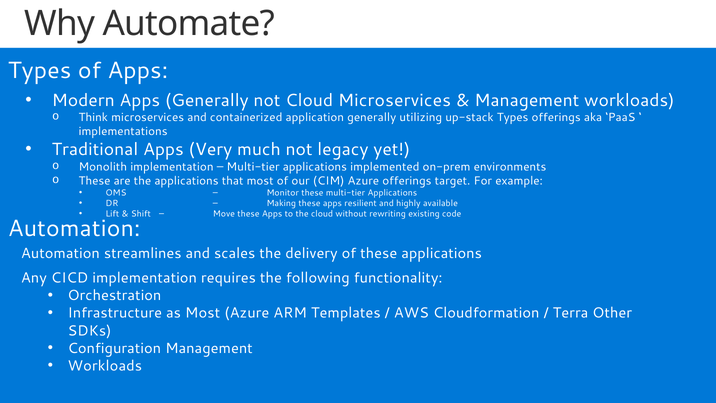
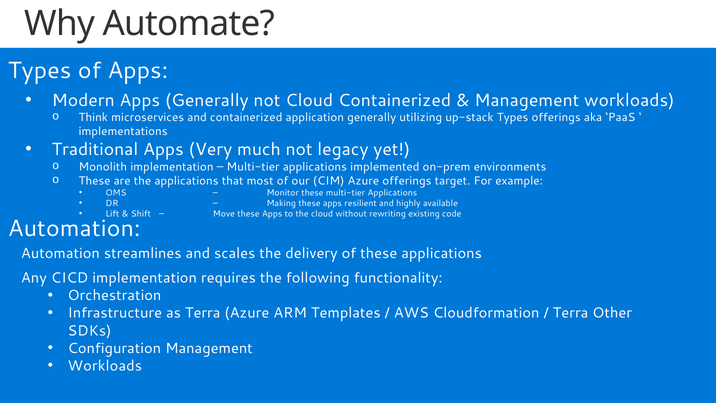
Cloud Microservices: Microservices -> Containerized (395, 100)
as Most: Most -> Terra (203, 313)
